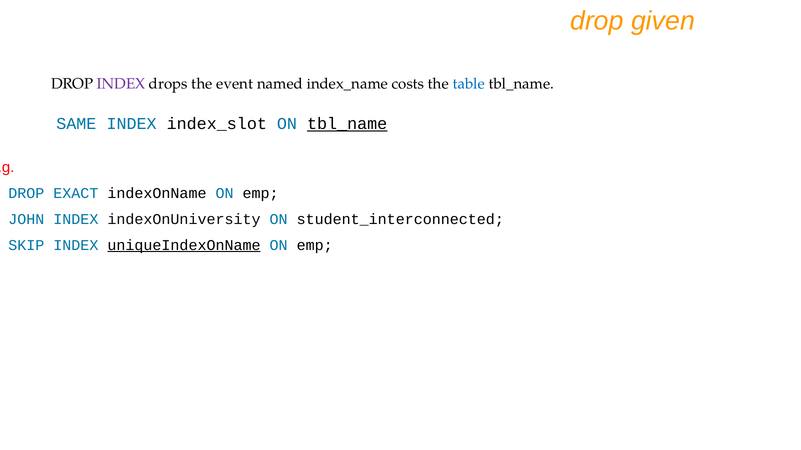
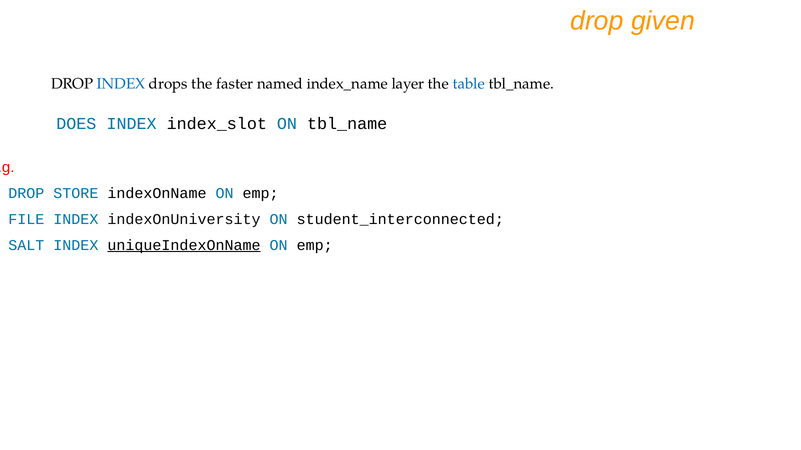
INDEX colour: purple -> blue (121, 84)
event: event -> faster (235, 84)
costs: costs -> layer (408, 84)
SAME: SAME -> DOES (76, 124)
tbl_name underline: present -> none (347, 124)
EXACT: EXACT -> STORE (76, 193)
JOHN: JOHN -> FILE (26, 219)
SKIP: SKIP -> SALT (26, 245)
